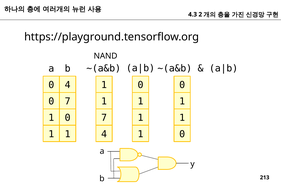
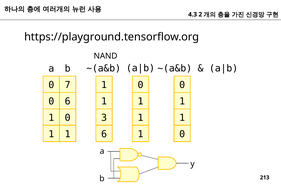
0 4: 4 -> 7 (68, 85)
7: 7 -> 6 (68, 101)
7: 7 -> 3 (104, 117)
1 4: 4 -> 6 (104, 134)
